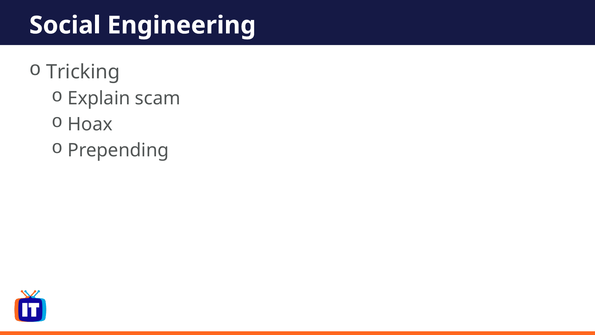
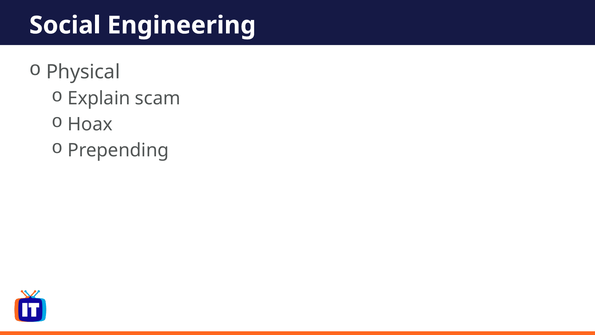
Tricking: Tricking -> Physical (83, 72)
